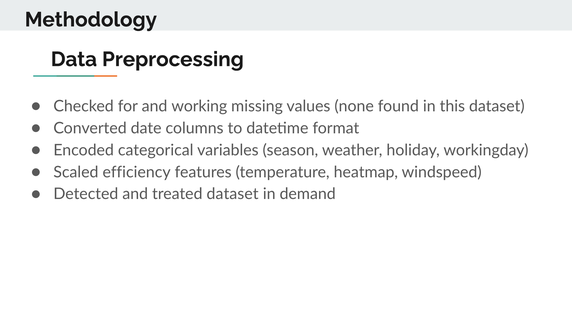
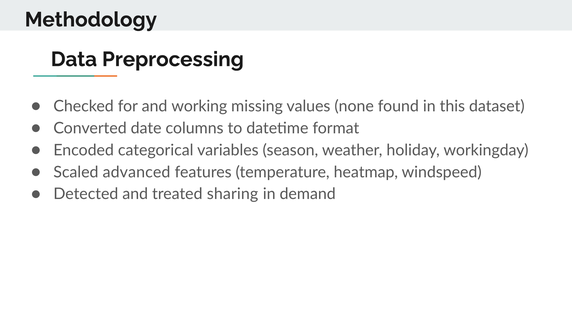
efficiency: efficiency -> advanced (137, 172)
treated dataset: dataset -> sharing (233, 194)
